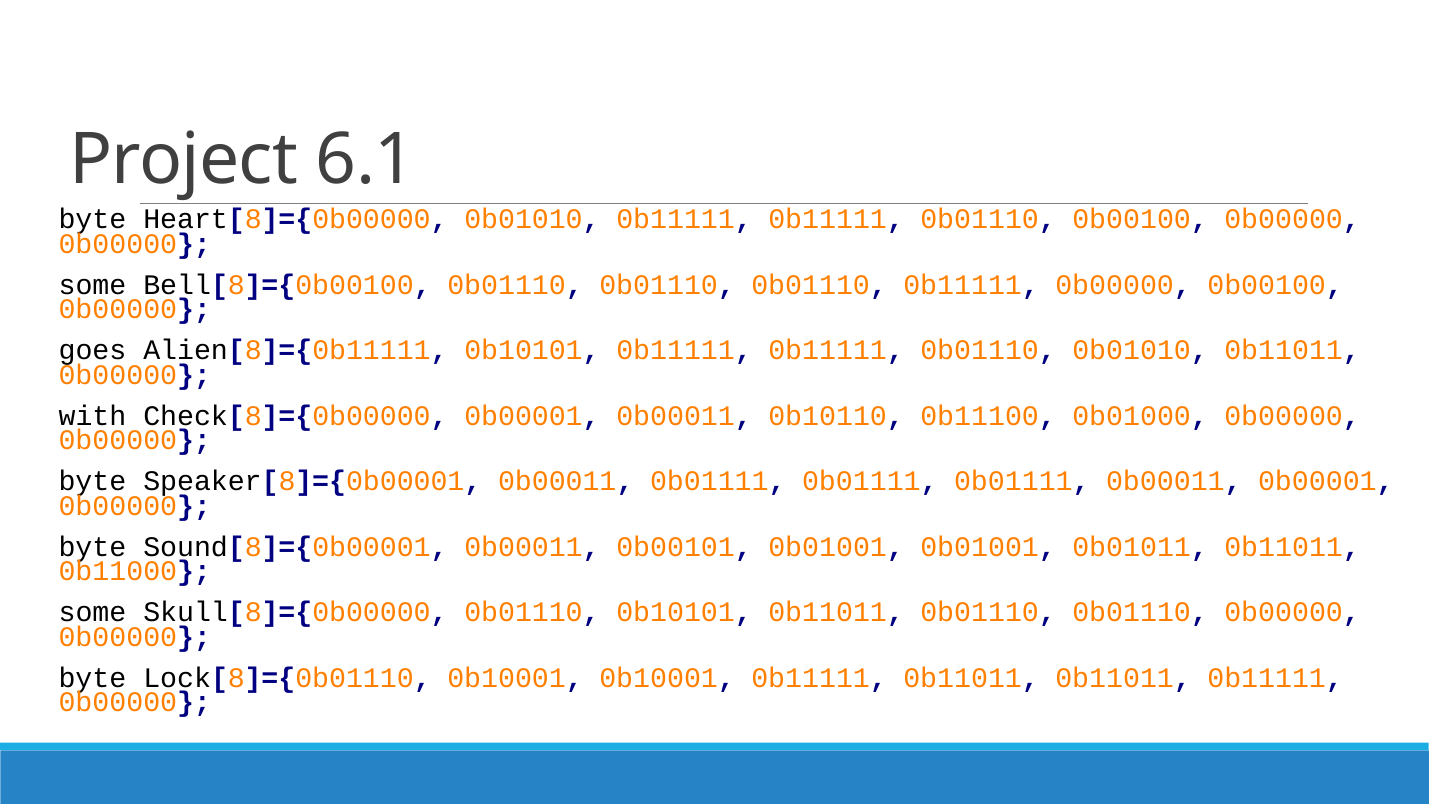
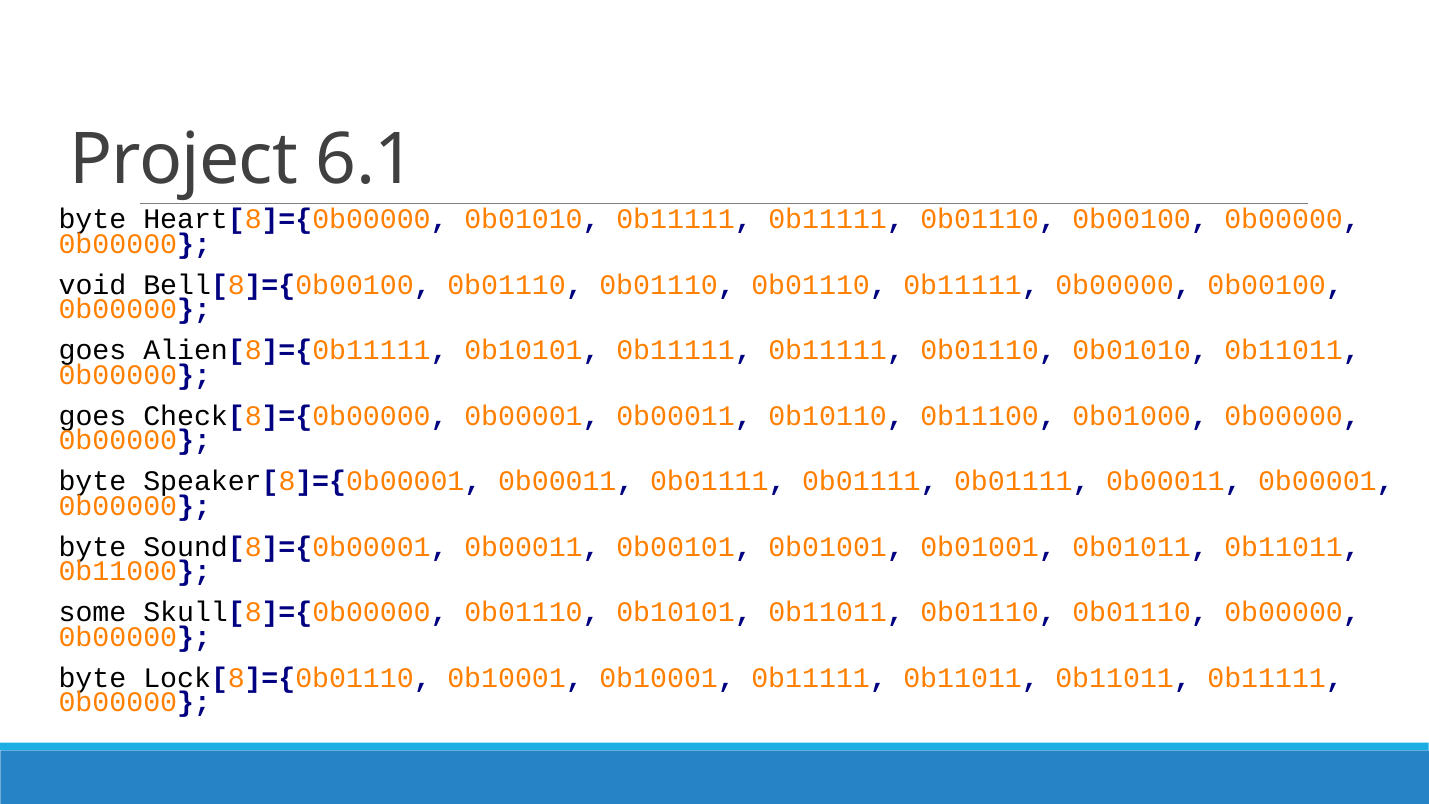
some: some -> void (93, 285)
with: with -> goes (93, 416)
